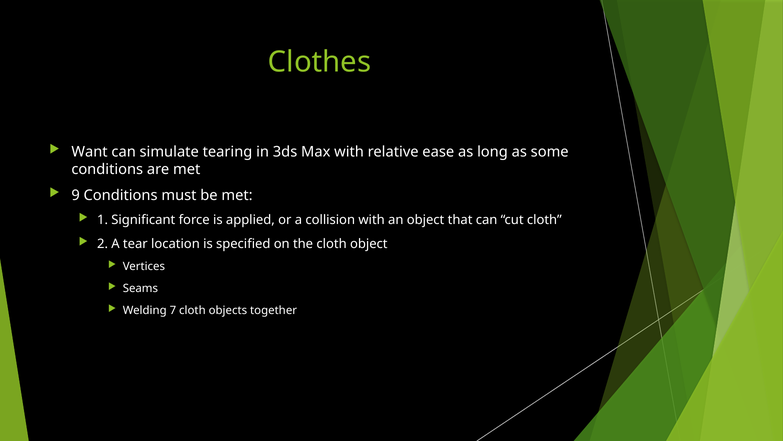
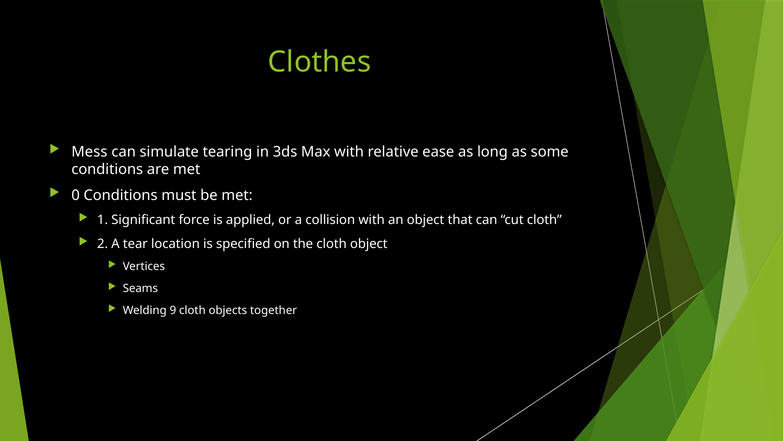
Want: Want -> Mess (89, 152)
9: 9 -> 0 (76, 195)
7: 7 -> 9 (173, 310)
